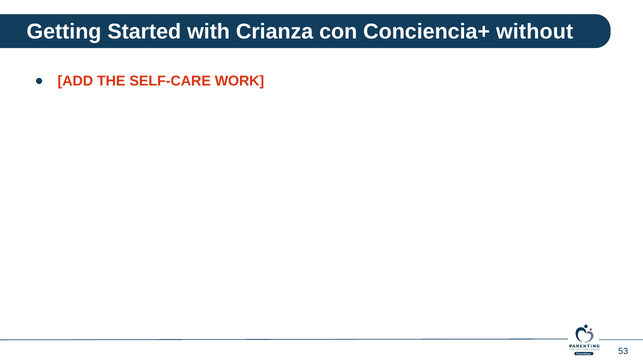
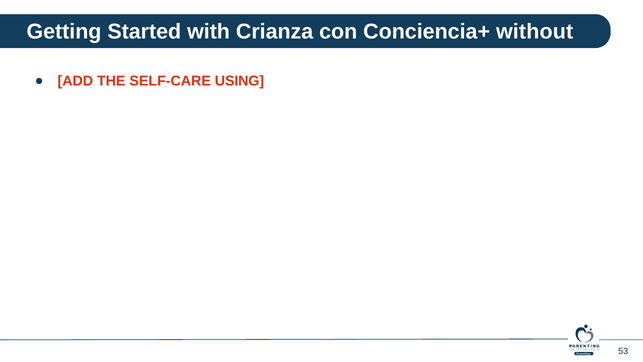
WORK: WORK -> USING (239, 81)
